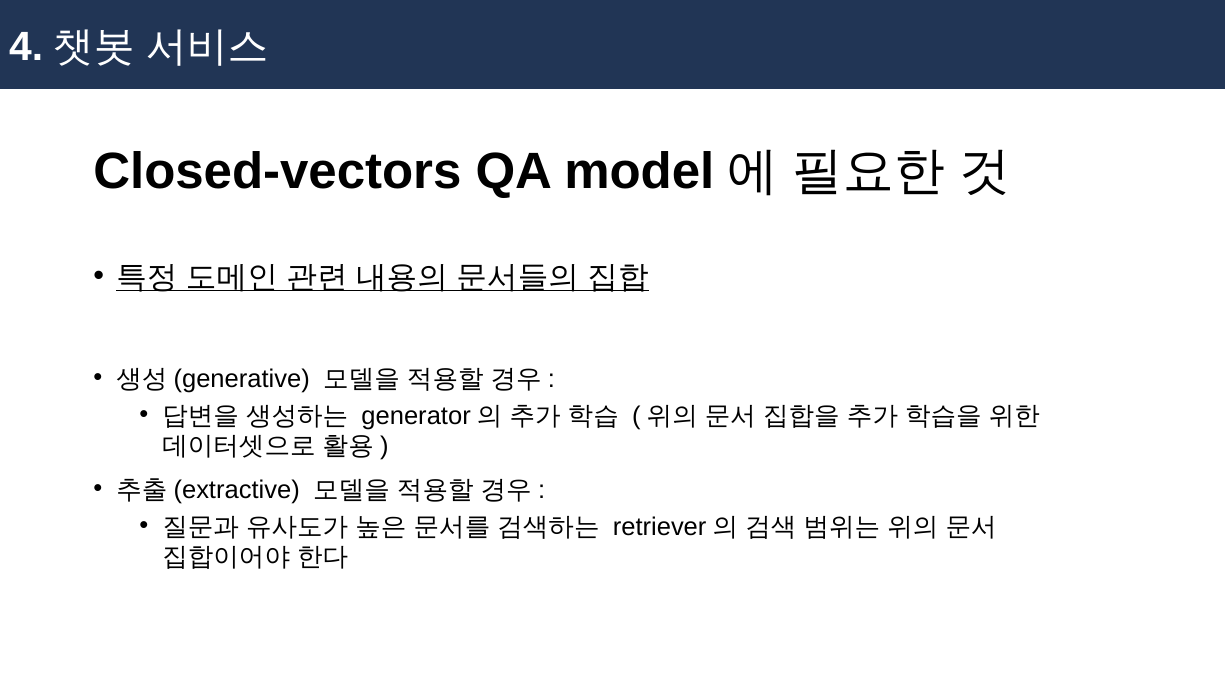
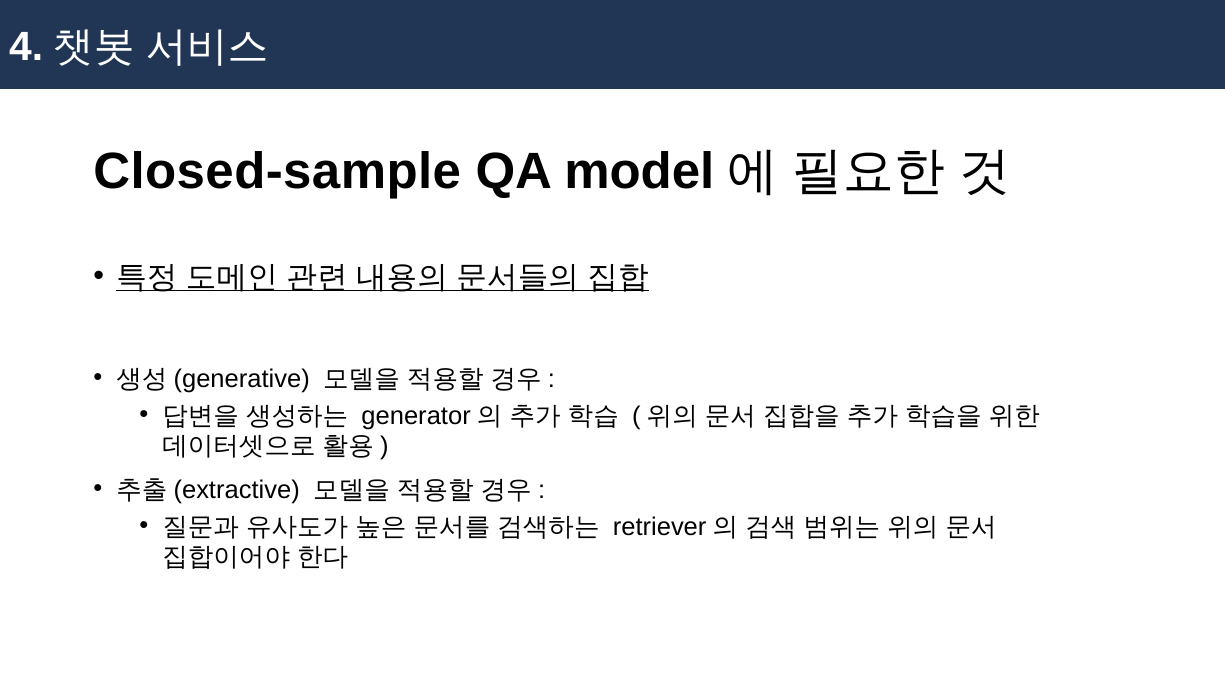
Closed-vectors: Closed-vectors -> Closed-sample (277, 171)
